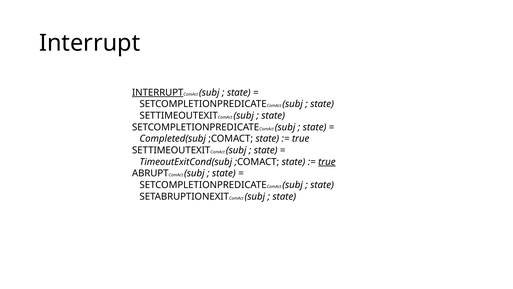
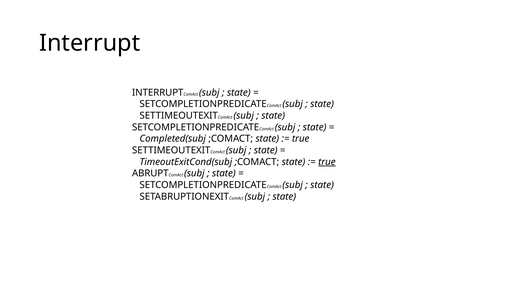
INTERRUPT underline: present -> none (158, 92)
